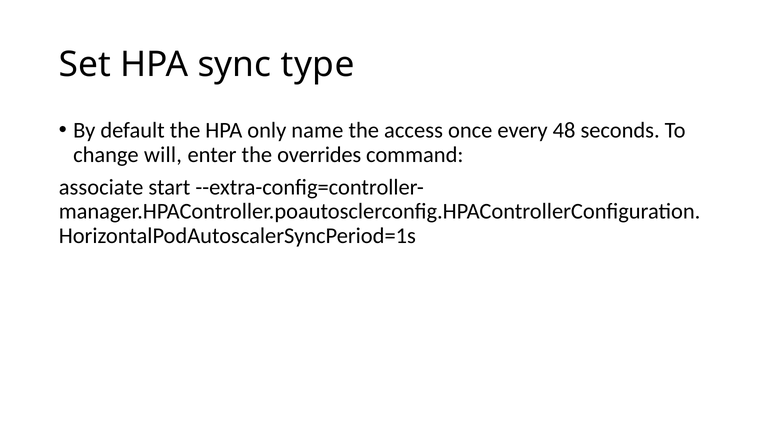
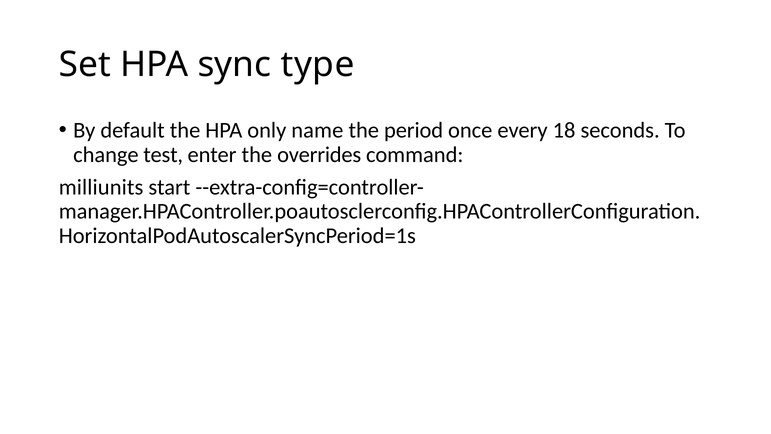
access: access -> period (414, 130)
48: 48 -> 18 (564, 130)
will: will -> test (163, 155)
associate: associate -> milliunits (101, 187)
